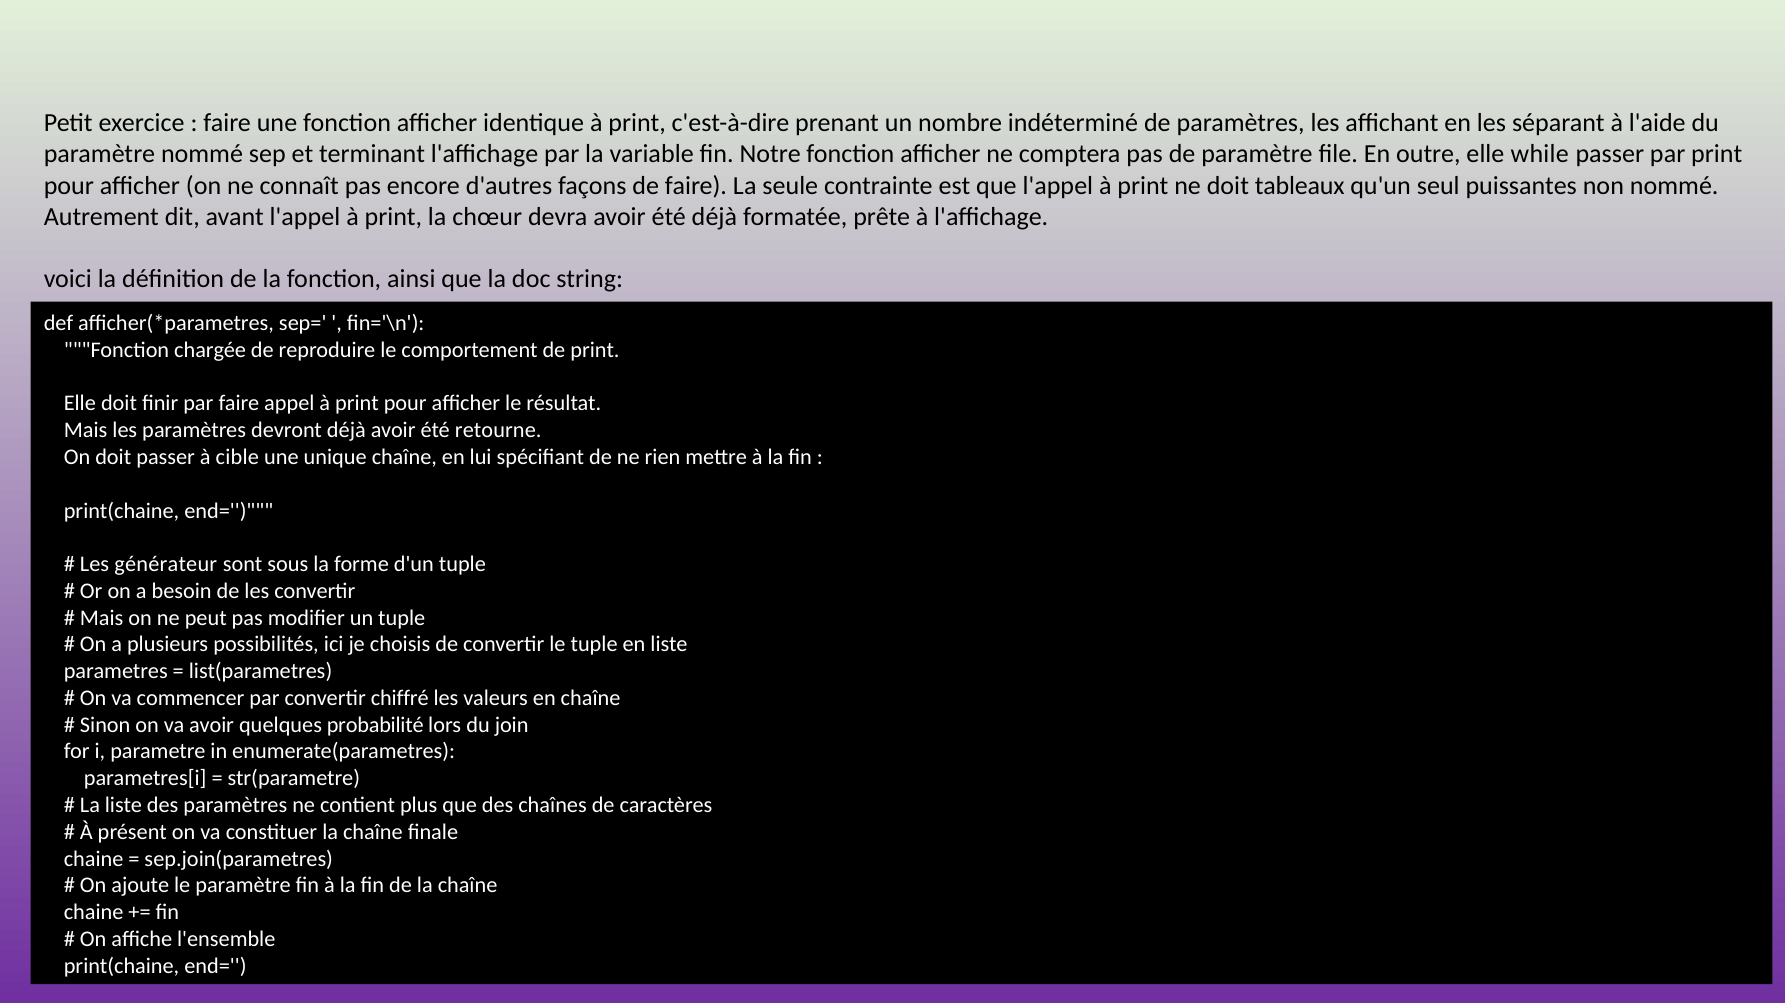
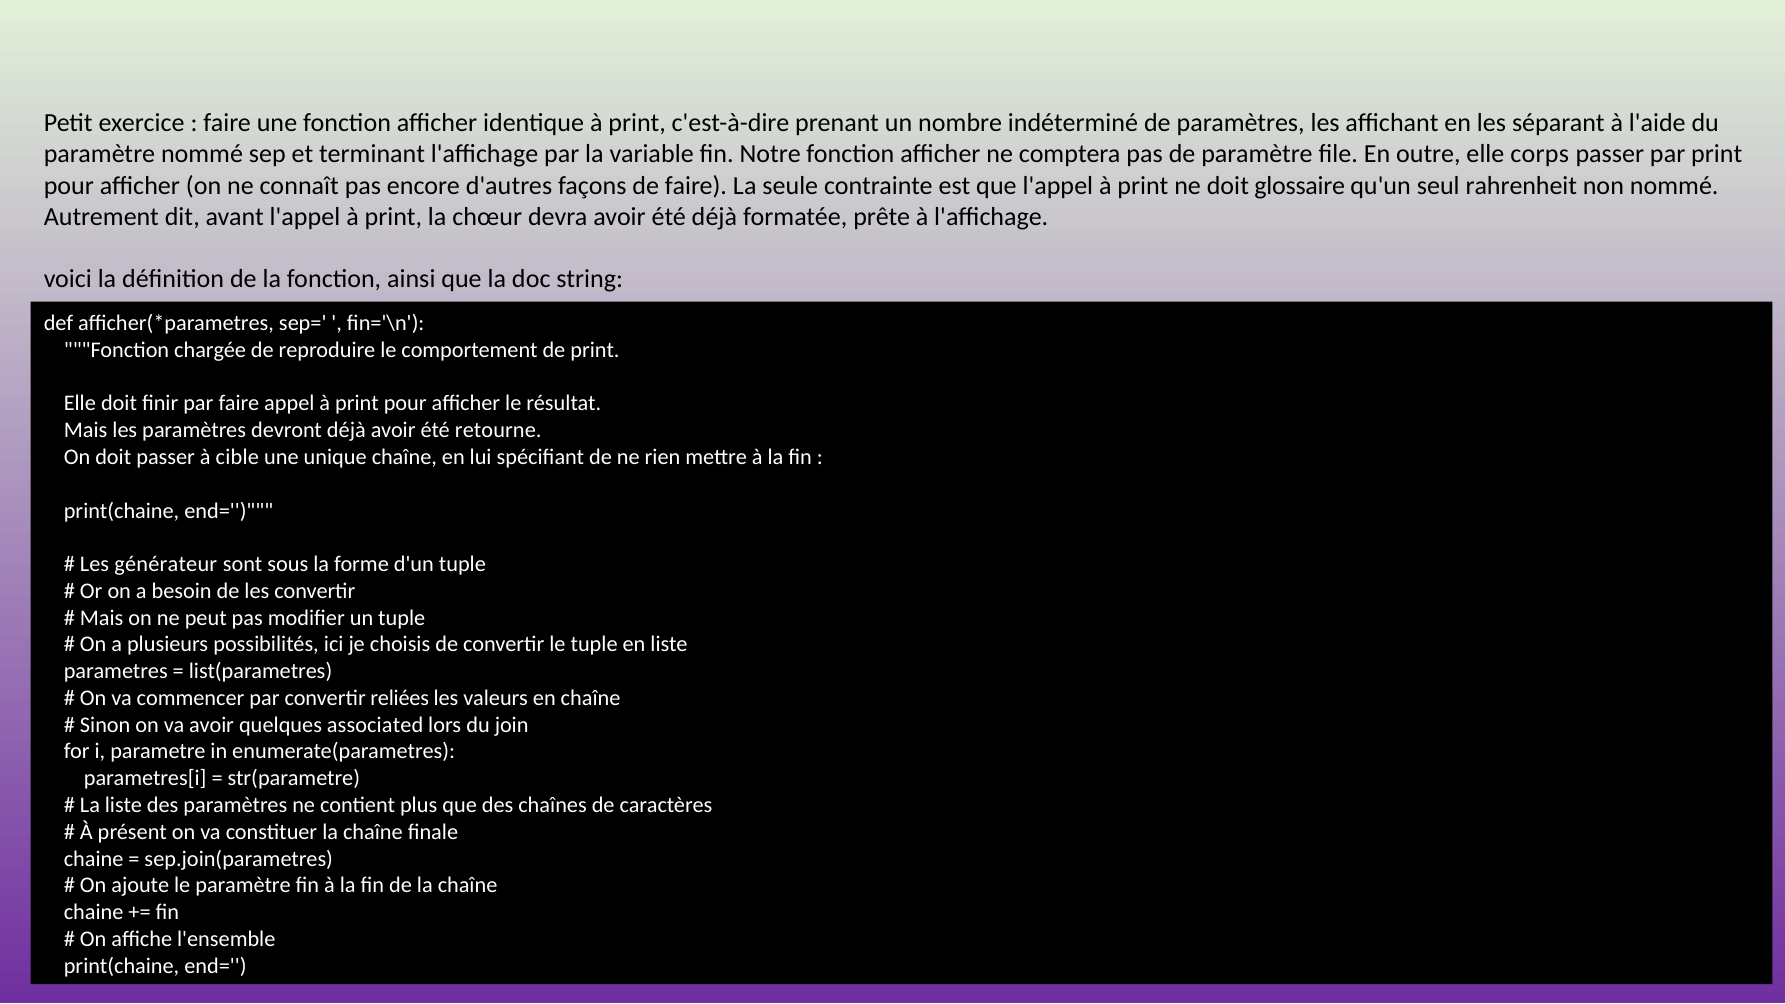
while: while -> corps (1540, 154)
tableaux: tableaux -> glossaire (1300, 186)
puissantes: puissantes -> rahrenheit (1521, 186)
chiffré: chiffré -> reliées (400, 698)
probabilité: probabilité -> associated (375, 725)
